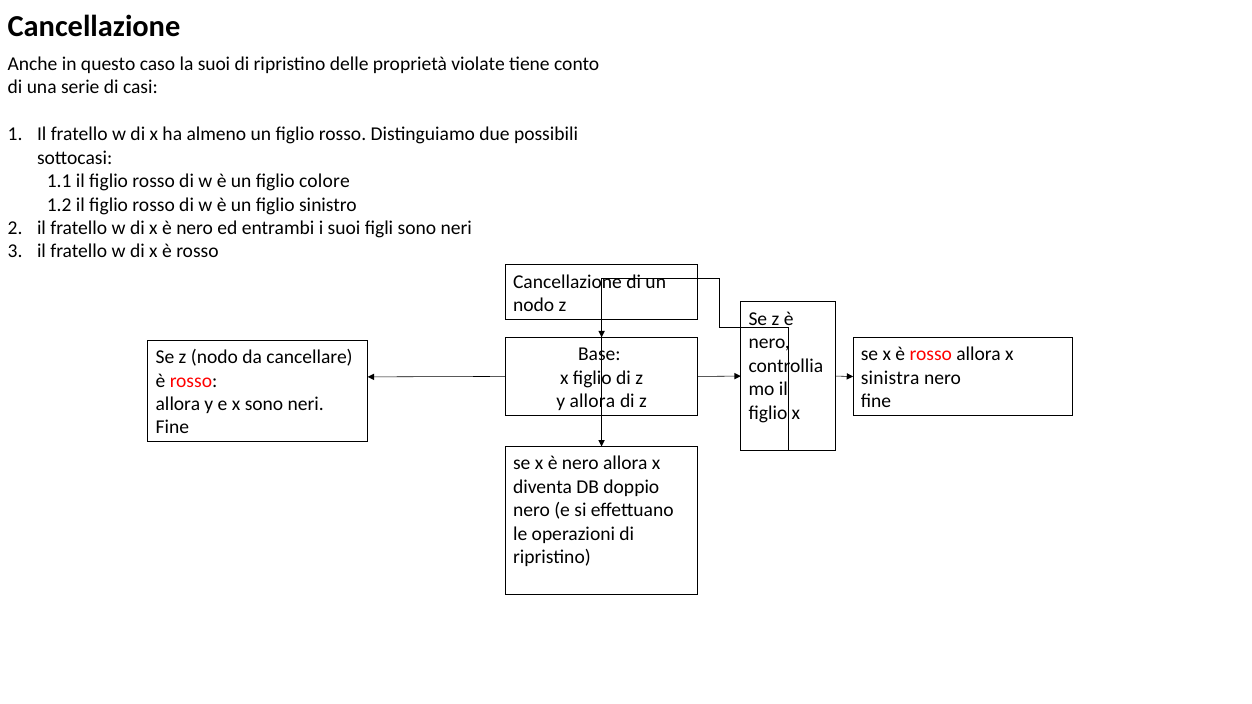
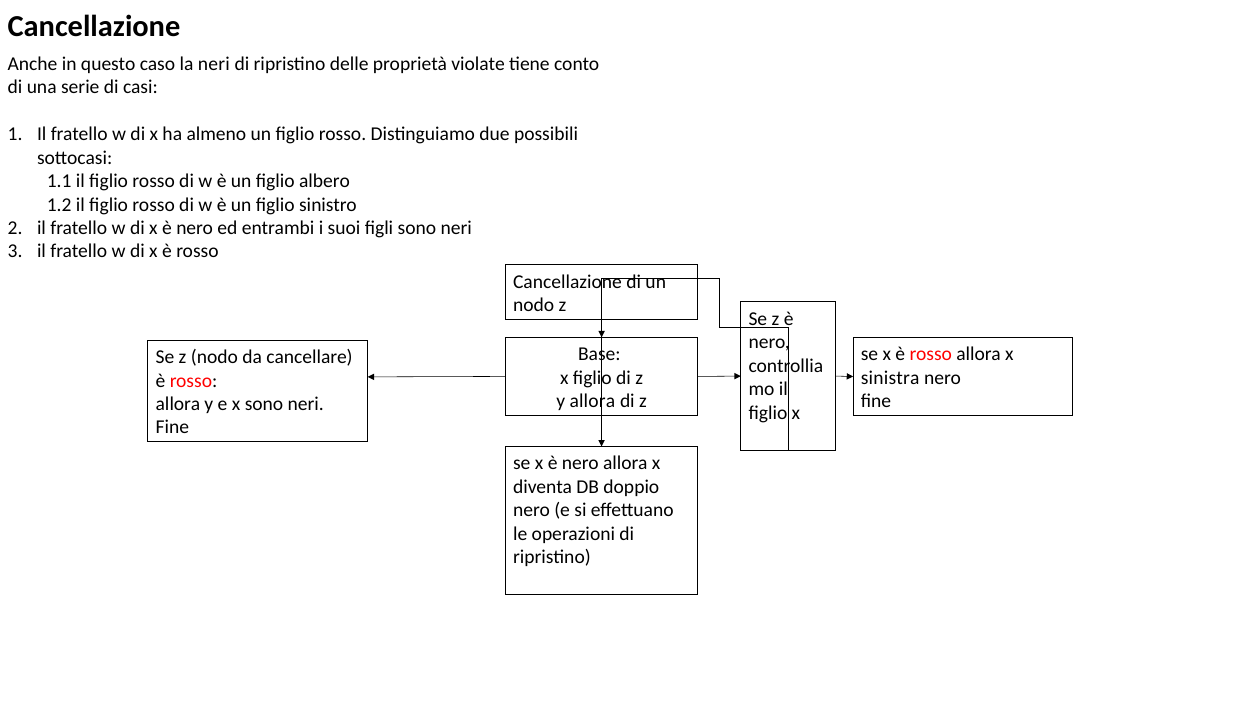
la suoi: suoi -> neri (214, 64)
colore: colore -> albero (324, 181)
